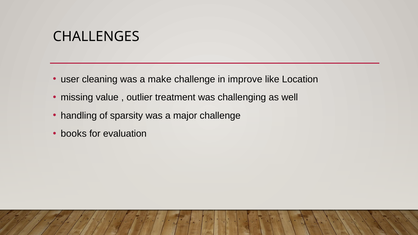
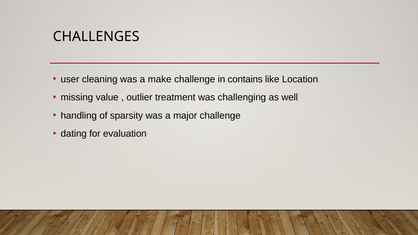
improve: improve -> contains (245, 79)
books: books -> dating (74, 134)
